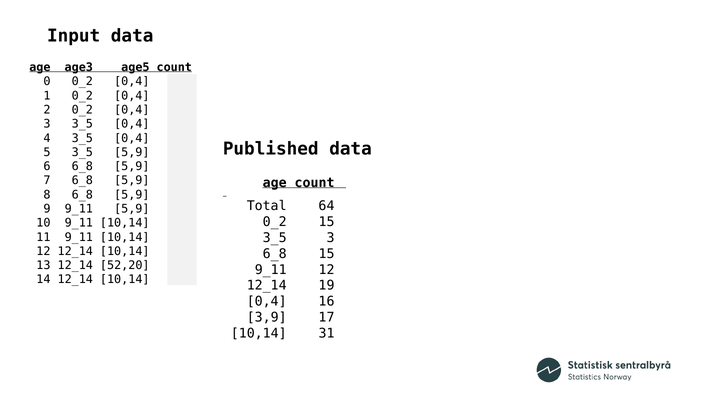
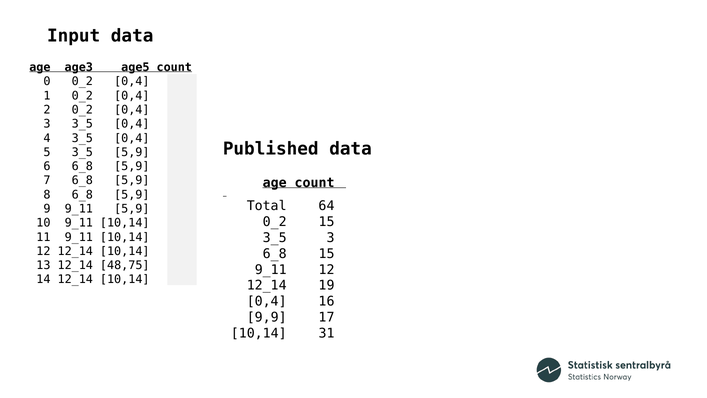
52,20: 52,20 -> 48,75 (125, 265)
3,9: 3,9 -> 9,9 (267, 317)
